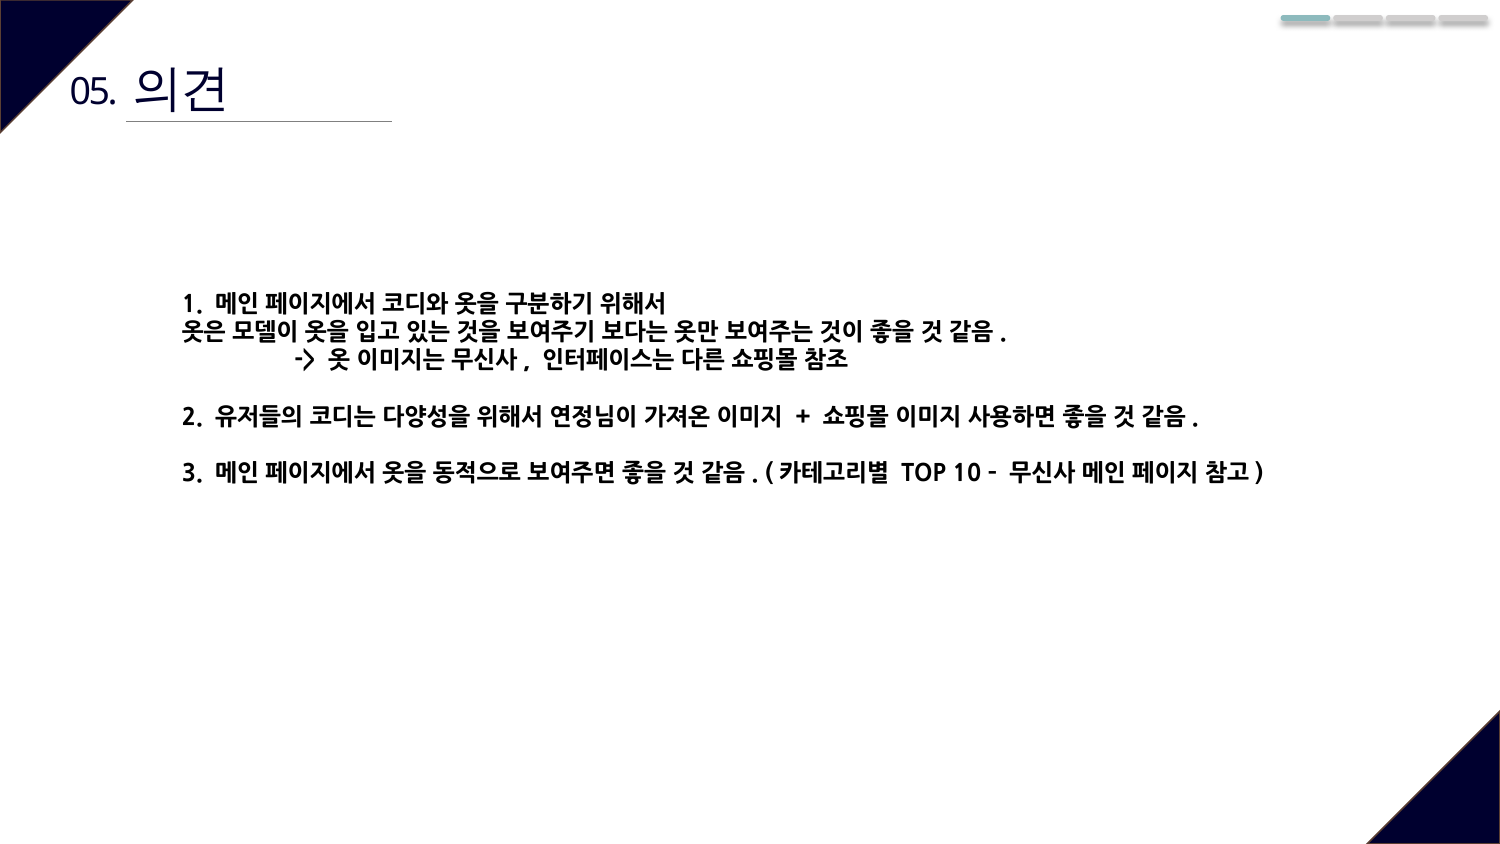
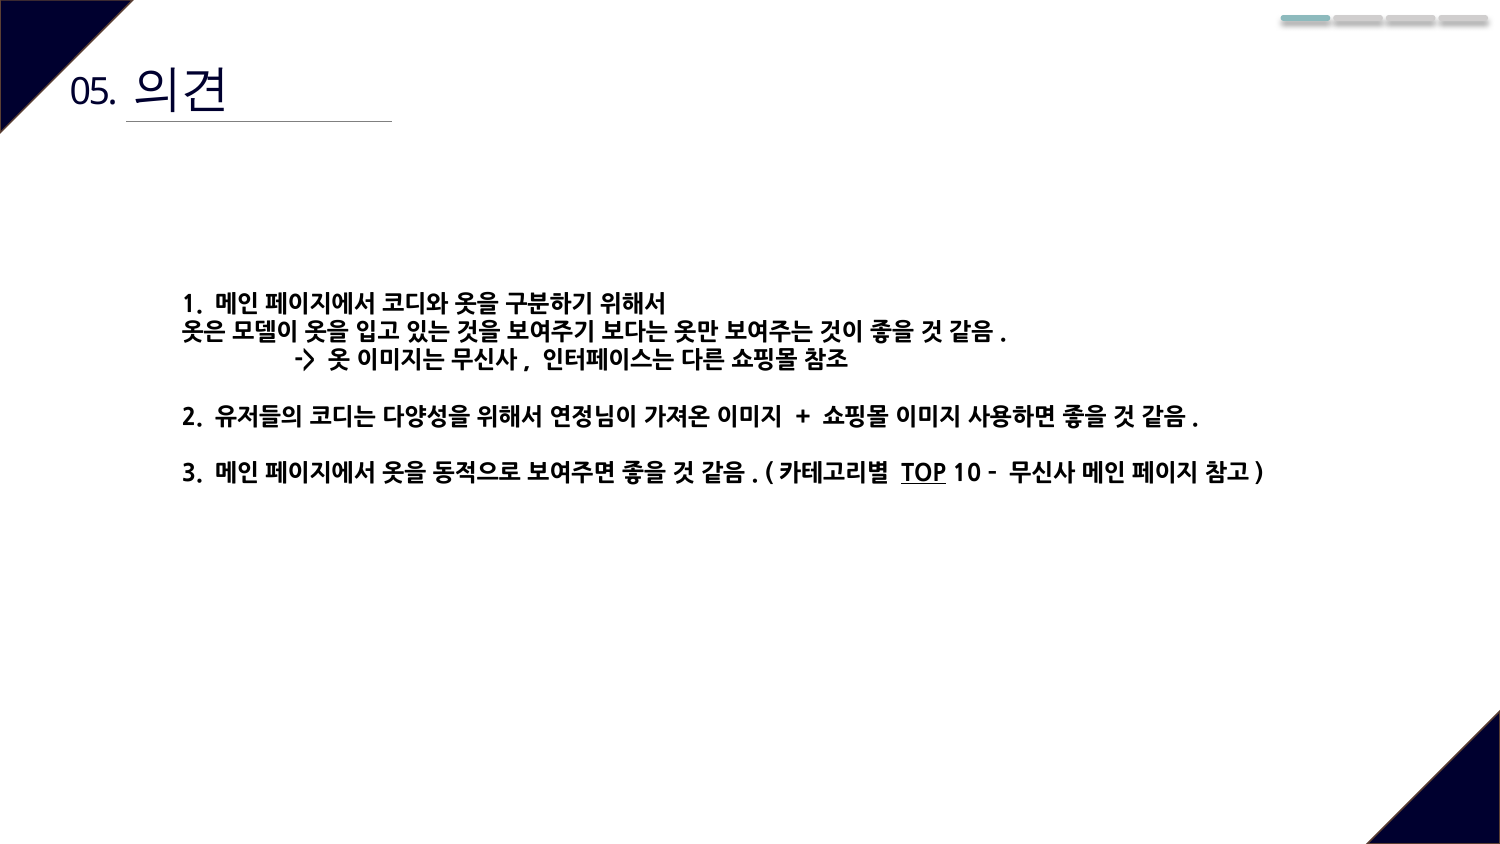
TOP underline: none -> present (924, 473)
